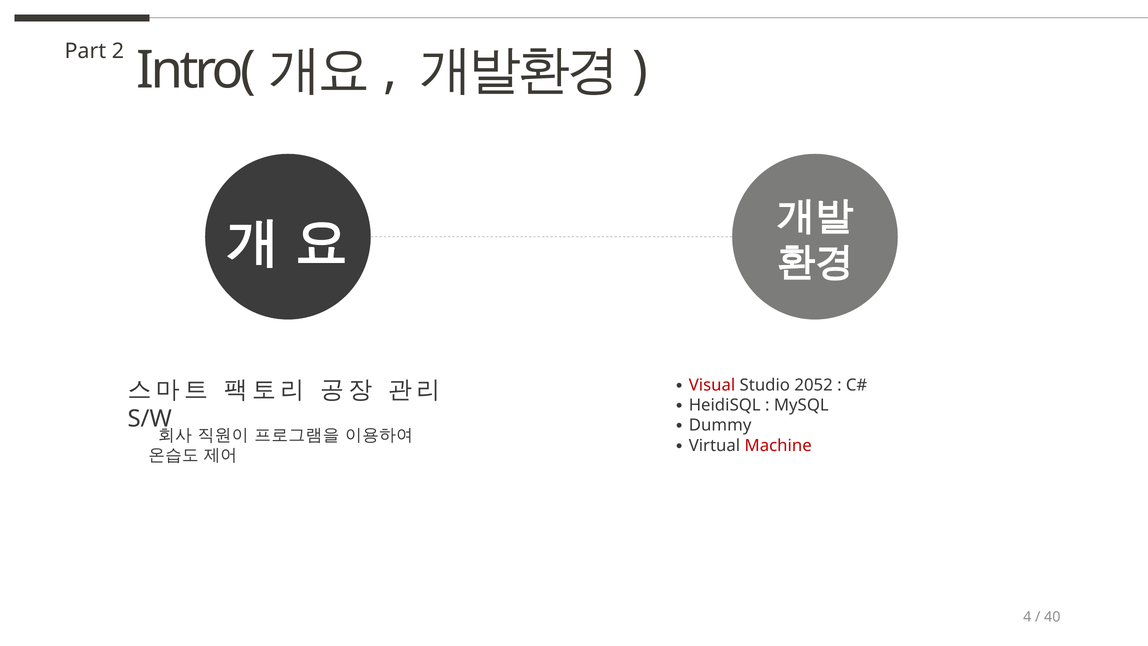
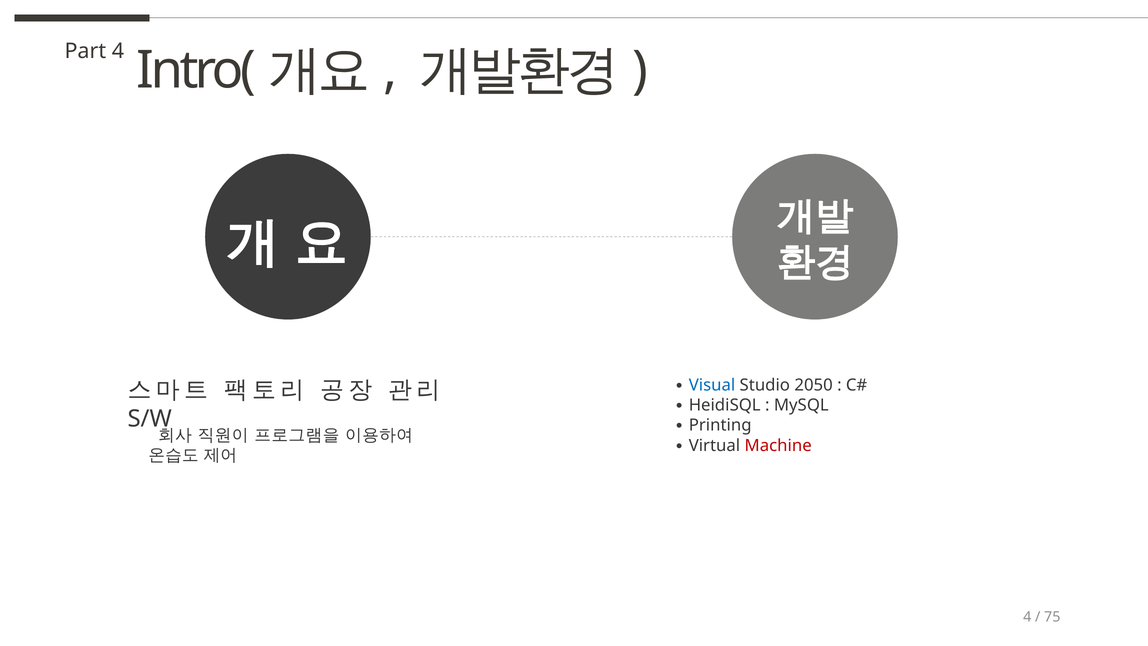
Part 2: 2 -> 4 (118, 51)
Visual colour: red -> blue (712, 385)
2052: 2052 -> 2050 (814, 385)
Dummy: Dummy -> Printing (720, 425)
40: 40 -> 75 (1052, 617)
